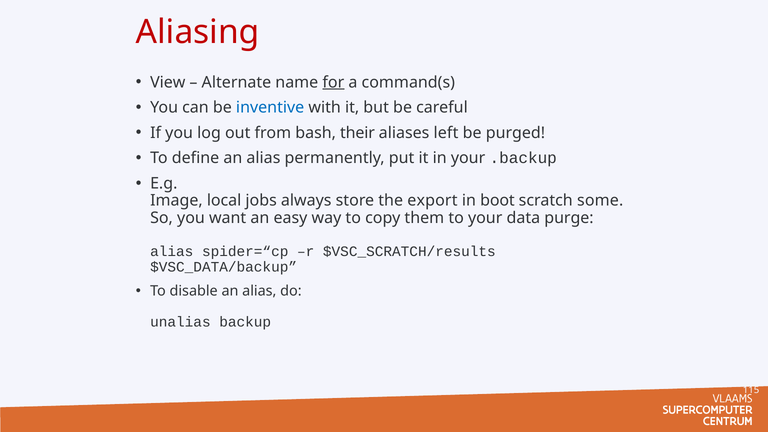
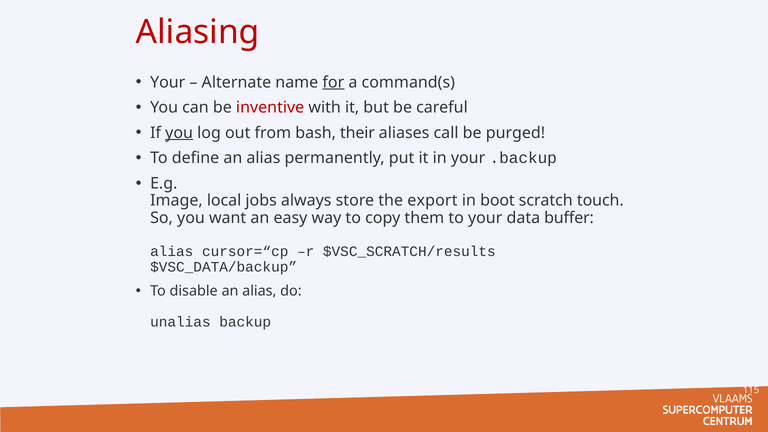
View: View -> Your (168, 82)
inventive colour: blue -> red (270, 108)
you underline: none -> present (179, 133)
left: left -> call (446, 133)
some: some -> touch (600, 201)
purge: purge -> buffer (569, 218)
spider=“cp: spider=“cp -> cursor=“cp (245, 252)
